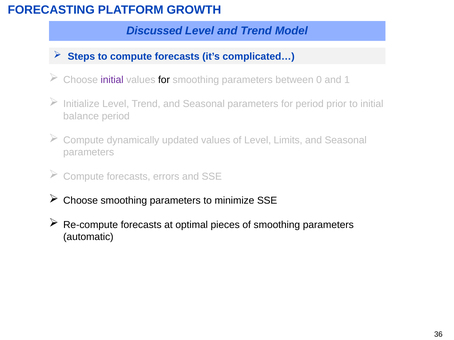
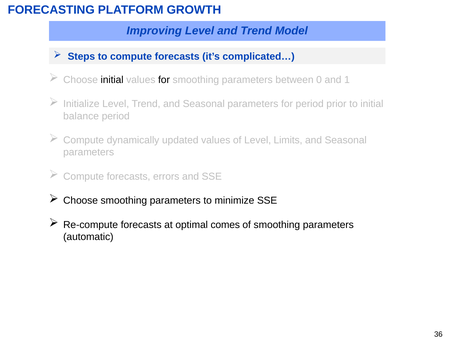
Discussed: Discussed -> Improving (154, 31)
initial colour: purple -> black (112, 80)
pieces: pieces -> comes (225, 225)
